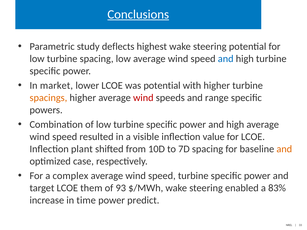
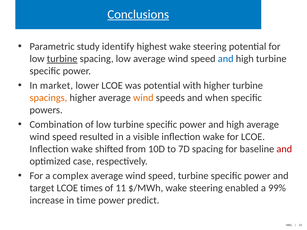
deflects: deflects -> identify (118, 47)
turbine underline: none -> present (62, 59)
wind colour: red -> orange (143, 98)
range: range -> when (217, 98)
visible inflection value: value -> wake (214, 137)
plant: plant -> wake (82, 149)
and colour: orange -> red (284, 149)
them: them -> times (91, 188)
93: 93 -> 11 (121, 188)
83%: 83% -> 99% (277, 188)
